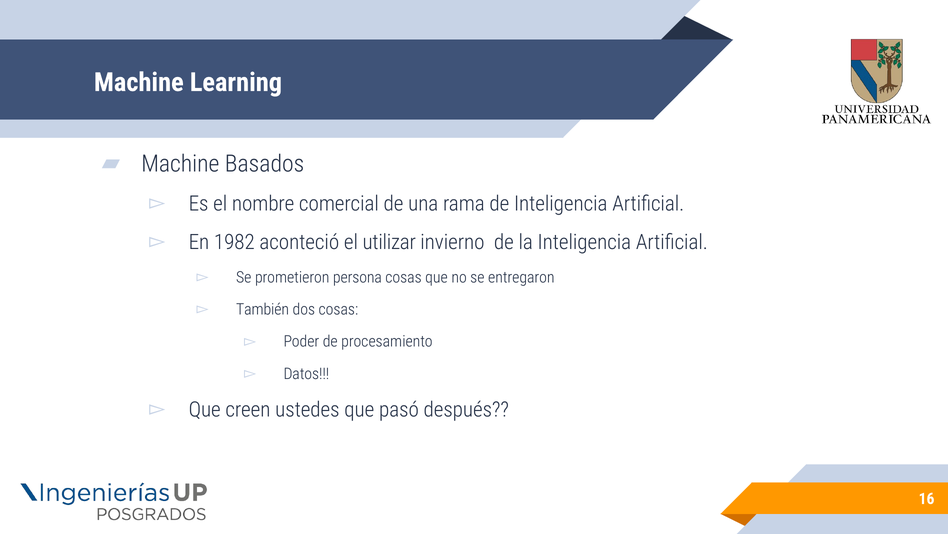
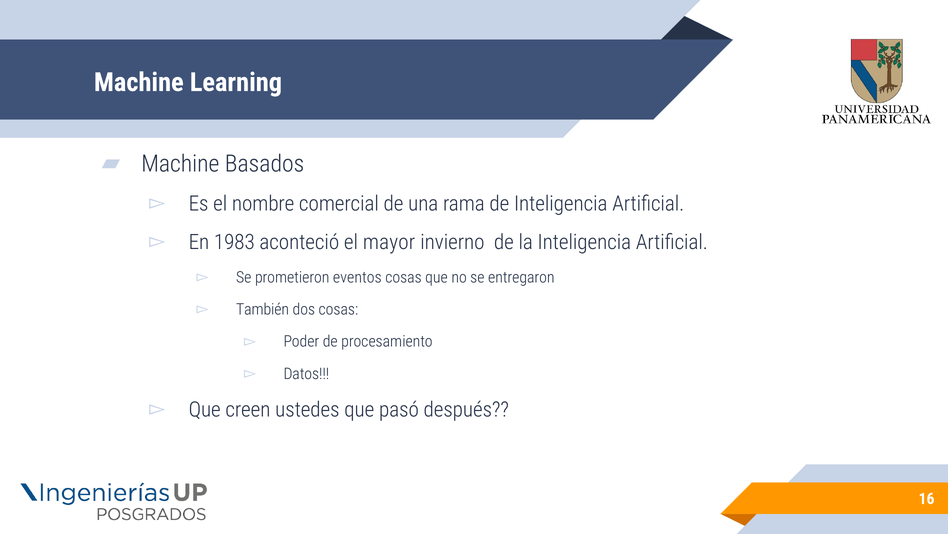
1982: 1982 -> 1983 (234, 242)
utilizar: utilizar -> mayor (389, 242)
persona: persona -> eventos (357, 277)
